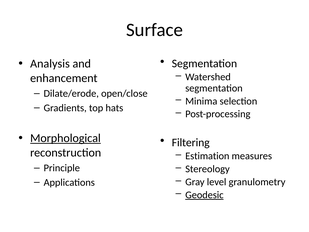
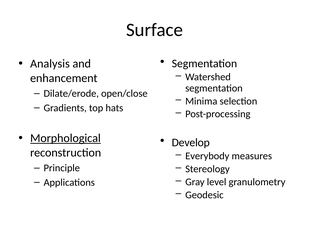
Filtering: Filtering -> Develop (191, 142)
Estimation: Estimation -> Everybody (207, 156)
Geodesic underline: present -> none (204, 195)
